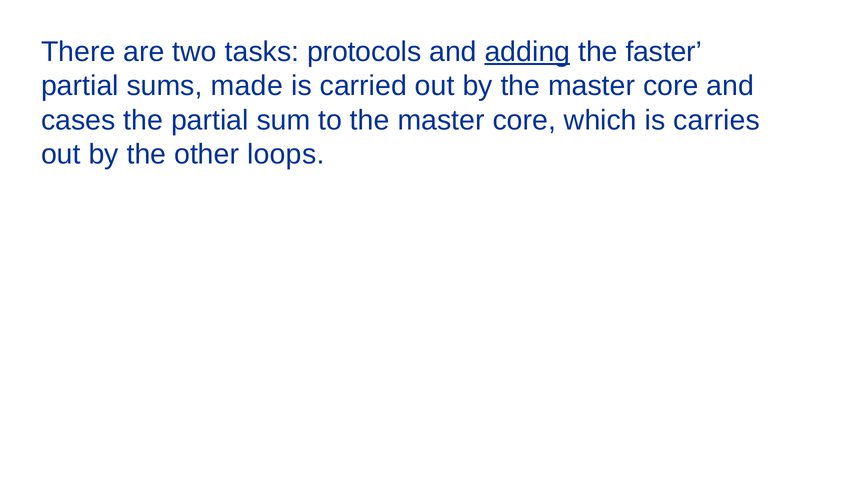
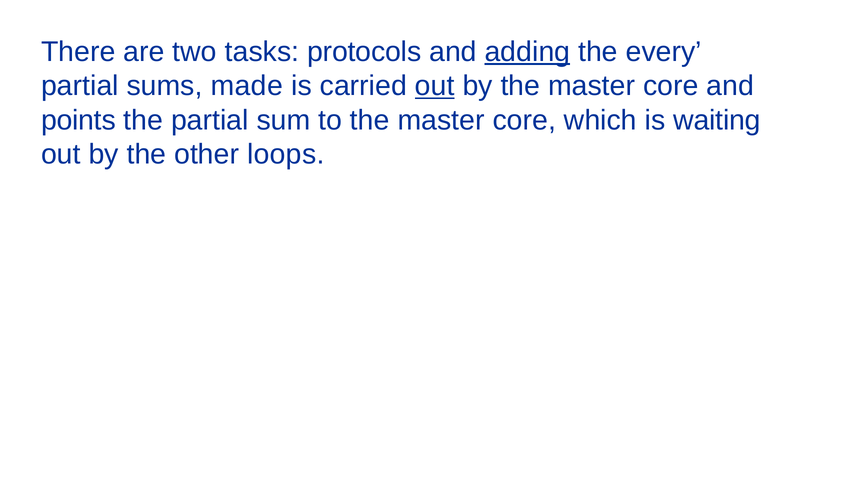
faster: faster -> every (664, 52)
out underline: none -> present (435, 86)
cases: cases -> points (78, 120)
carries: carries -> waiting (717, 120)
